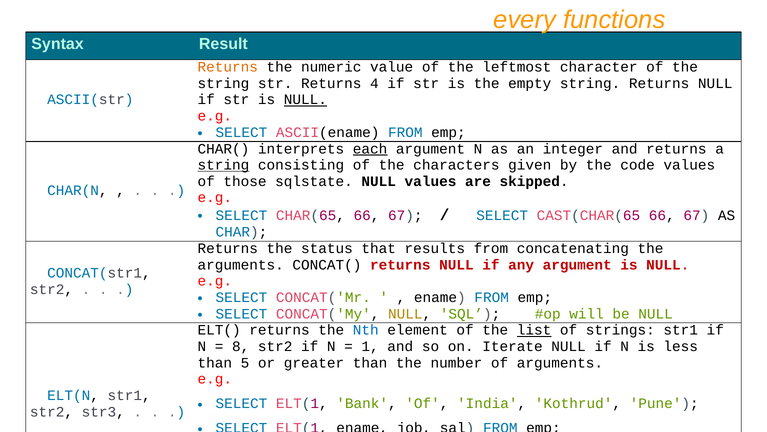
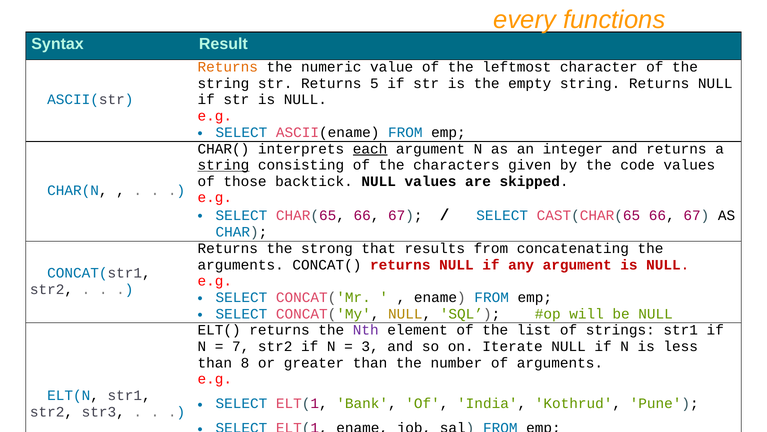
4: 4 -> 5 (374, 83)
NULL underline: present -> none (305, 100)
sqlstate: sqlstate -> backtick (314, 181)
status: status -> strong (327, 248)
Nth colour: blue -> purple (366, 330)
list underline: present -> none (534, 330)
8: 8 -> 7 (241, 346)
1: 1 -> 3 (370, 346)
5: 5 -> 8 (245, 362)
